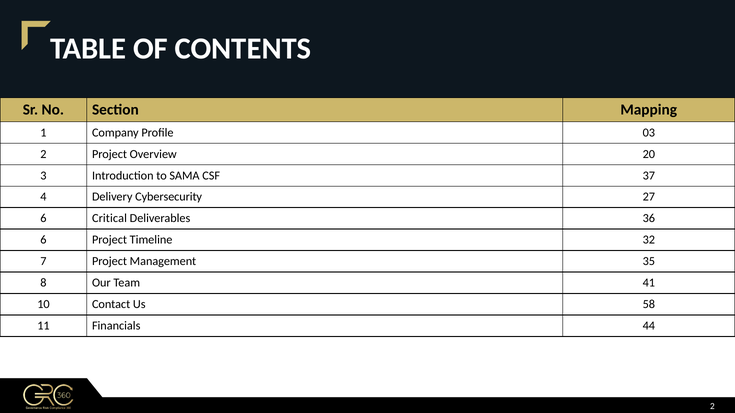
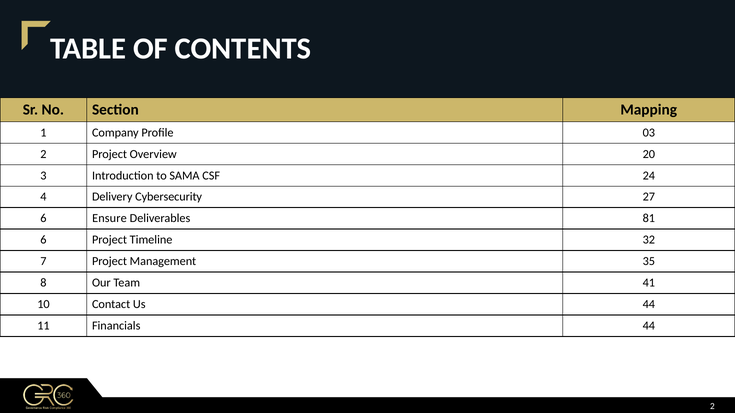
37: 37 -> 24 (649, 176)
Critical: Critical -> Ensure (109, 219)
36: 36 -> 81 (649, 219)
Us 58: 58 -> 44 (649, 305)
